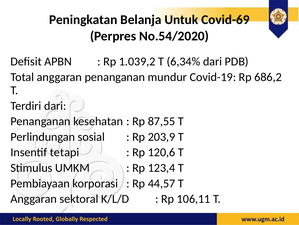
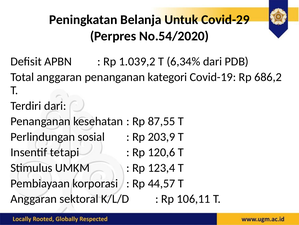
Covid-69: Covid-69 -> Covid-29 (225, 20)
mundur: mundur -> kategori (167, 77)
